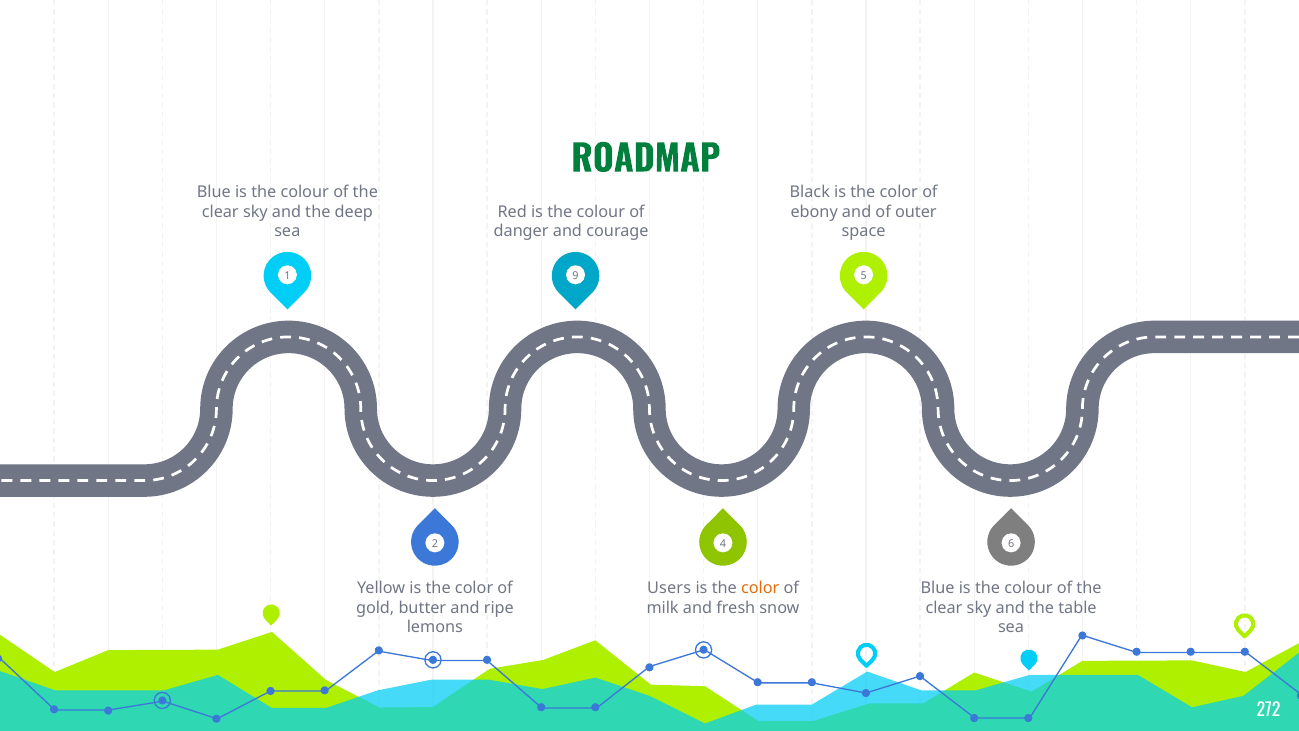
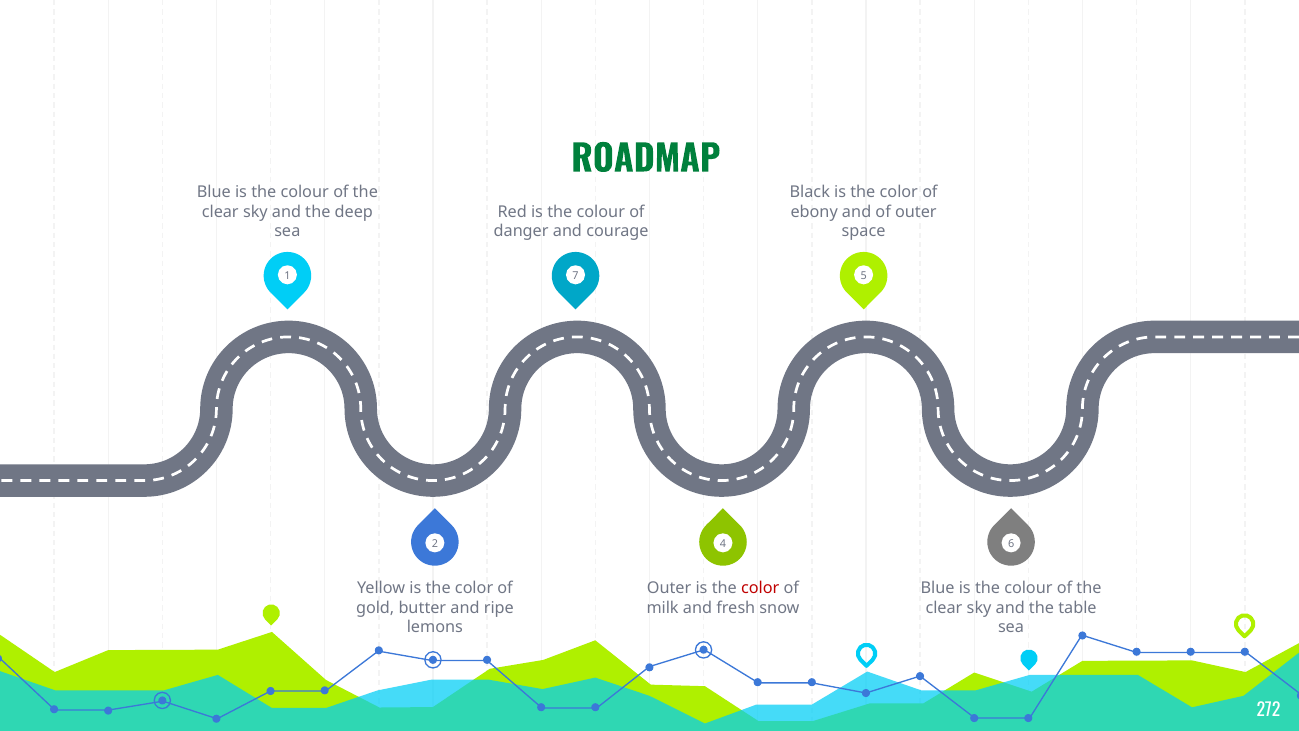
9: 9 -> 7 (576, 275)
Users: Users -> Outer (669, 588)
color colour: orange -> red (760, 588)
